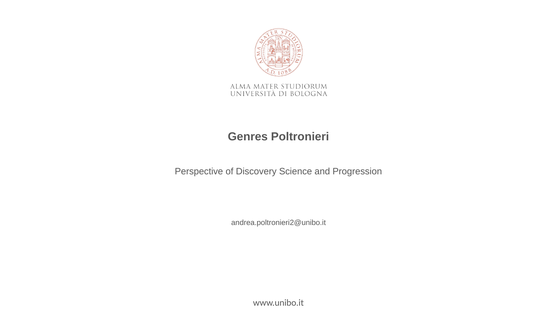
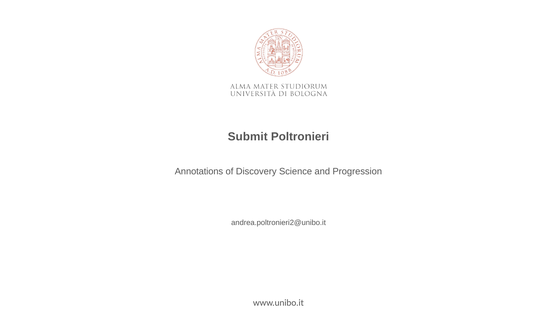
Genres: Genres -> Submit (248, 137)
Perspective: Perspective -> Annotations (199, 172)
